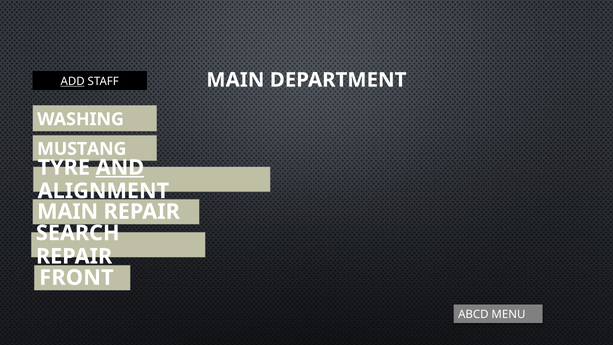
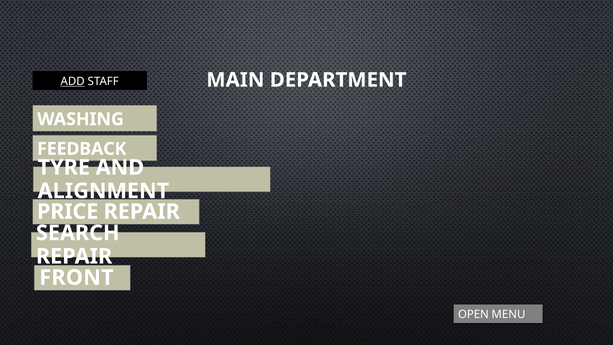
MUSTANG: MUSTANG -> FEEDBACK (82, 149)
AND underline: present -> none (120, 167)
MAIN: MAIN -> PRICE (68, 212)
ABCD: ABCD -> OPEN (473, 314)
